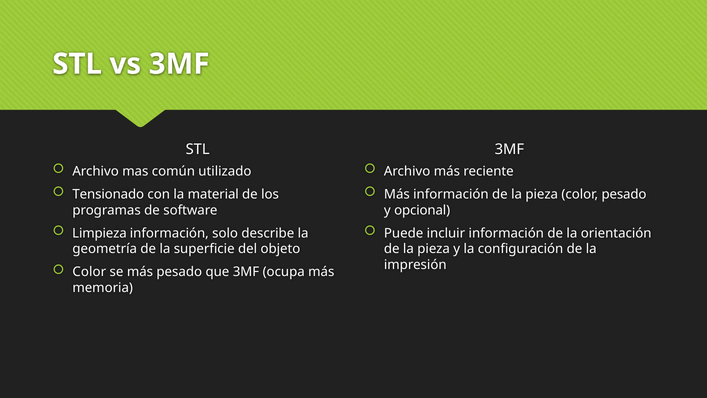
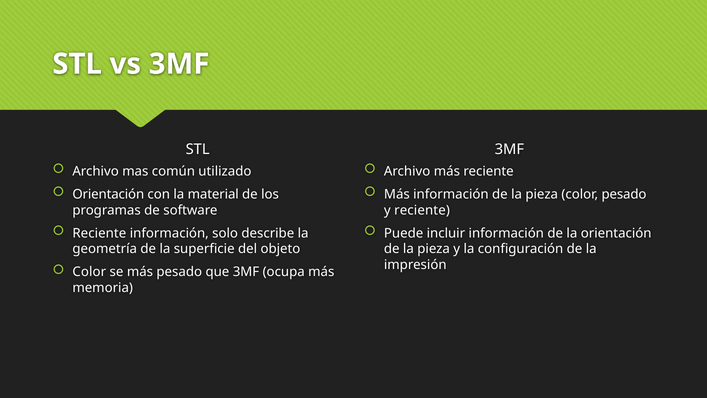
Tensionado: Tensionado -> Orientación (108, 194)
y opcional: opcional -> reciente (422, 210)
Limpieza: Limpieza -> Reciente (99, 233)
